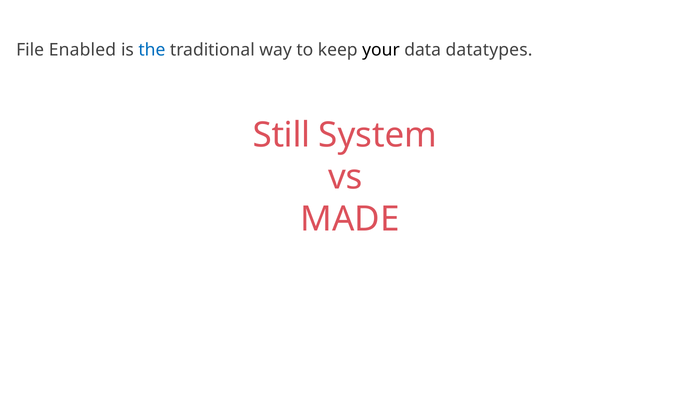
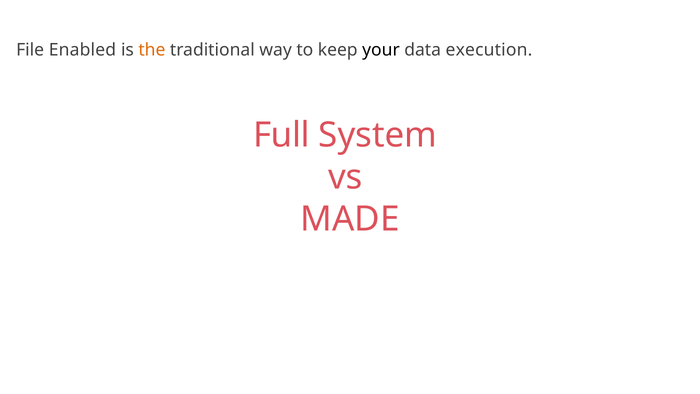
the colour: blue -> orange (152, 50)
datatypes: datatypes -> execution (489, 50)
Still: Still -> Full (282, 135)
